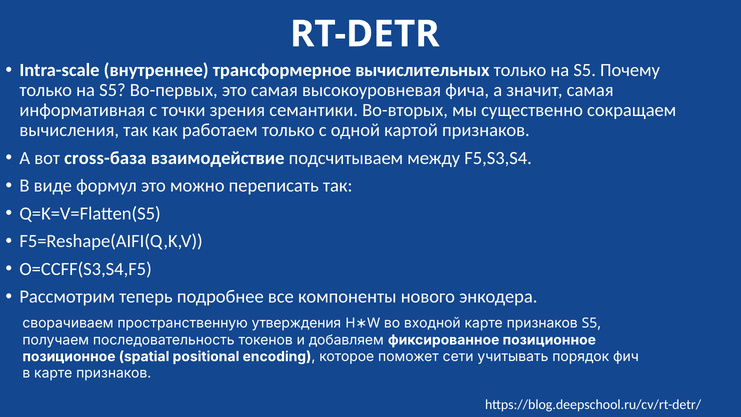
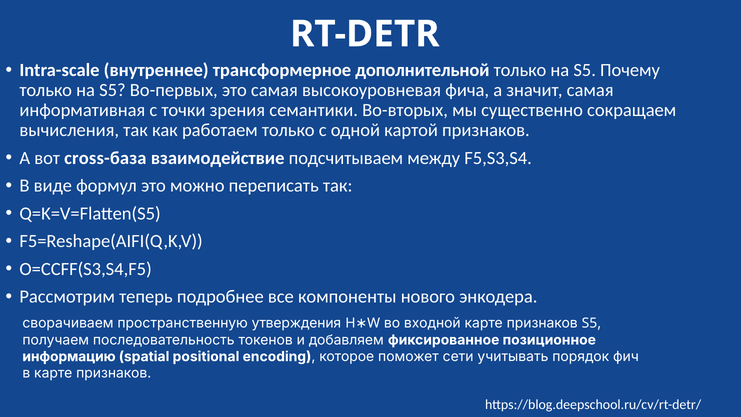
вычислительных: вычислительных -> дополнительной (422, 70)
позиционное: позиционное -> информацию (69, 356)
